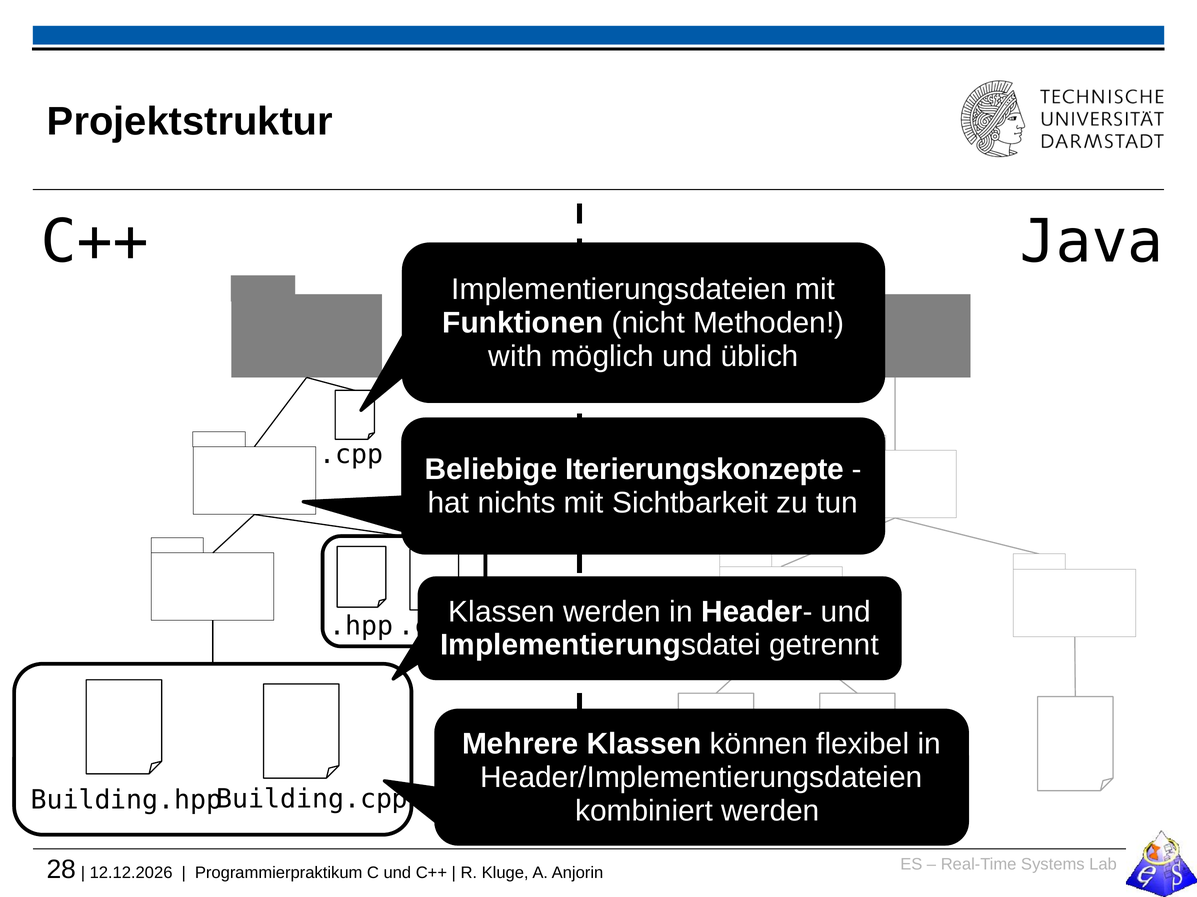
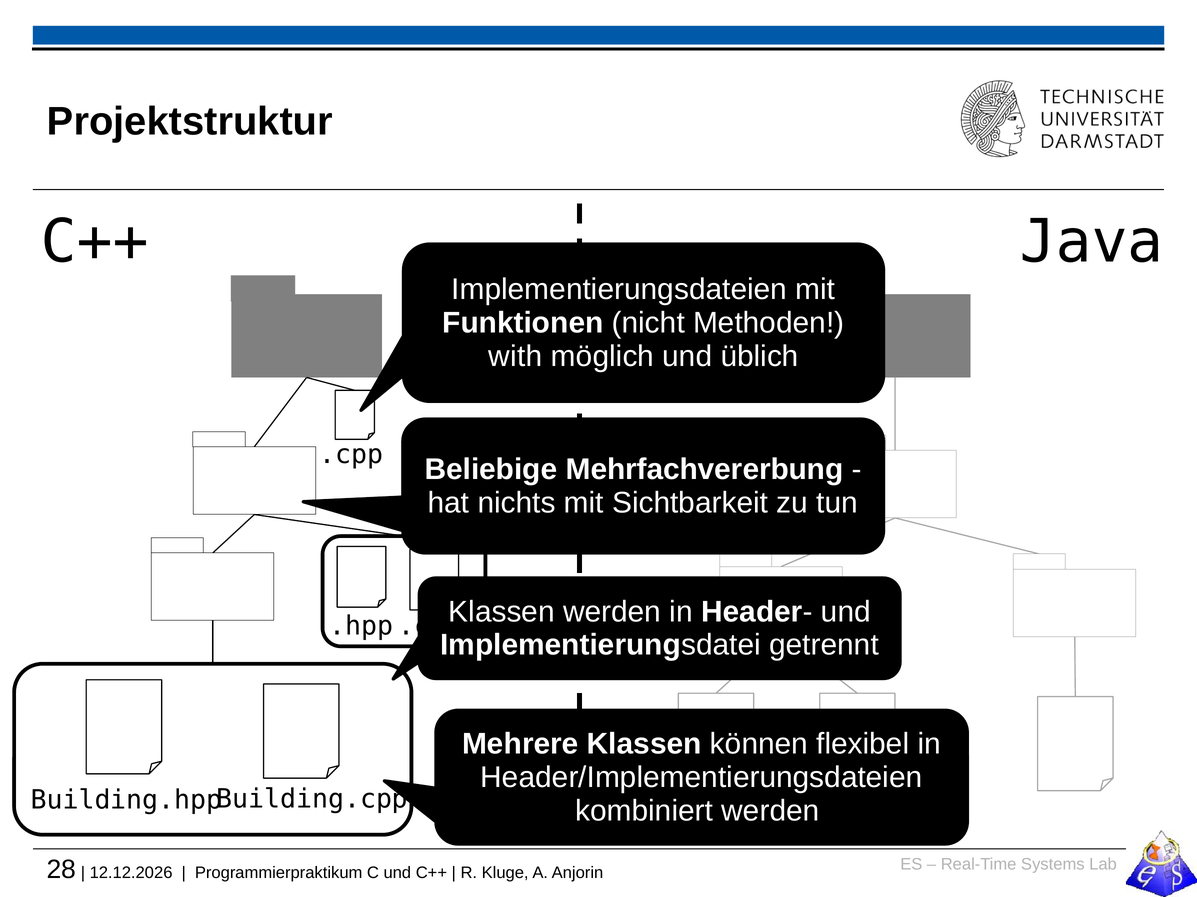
Iterierungskonzepte: Iterierungskonzepte -> Mehrfachvererbung (705, 470)
